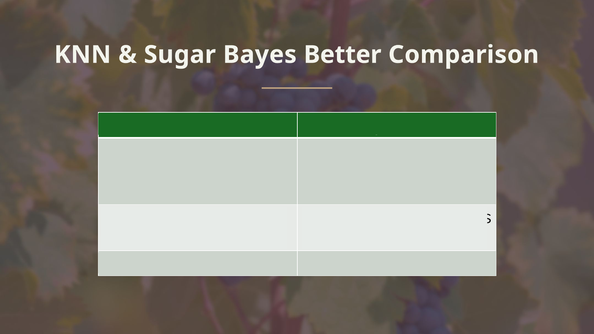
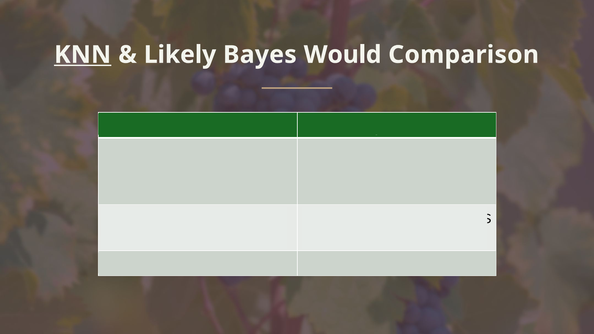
KNN underline: none -> present (83, 55)
Sugar: Sugar -> Likely (180, 55)
Better: Better -> Would (343, 55)
